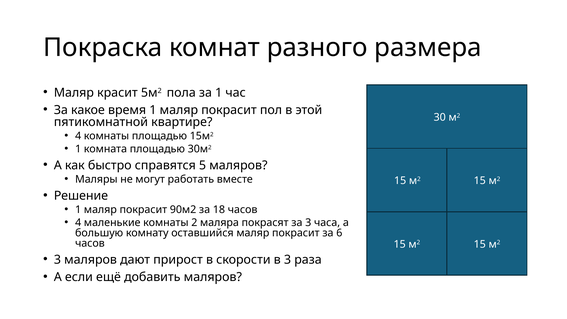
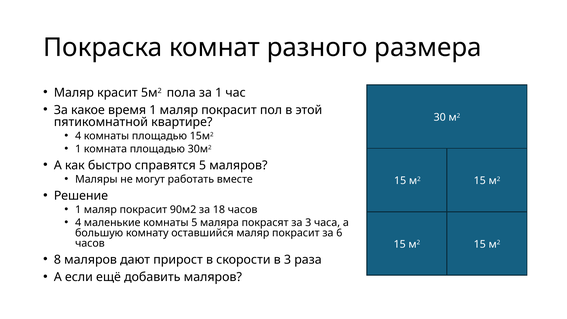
комнаты 2: 2 -> 5 (194, 223)
3: 3 -> 8 (57, 260)
